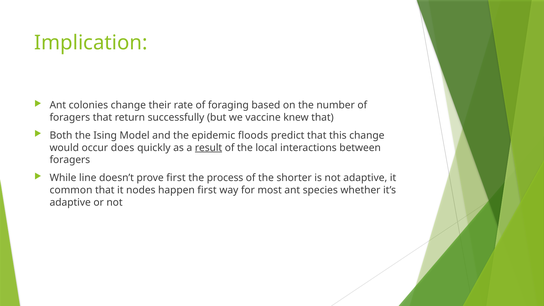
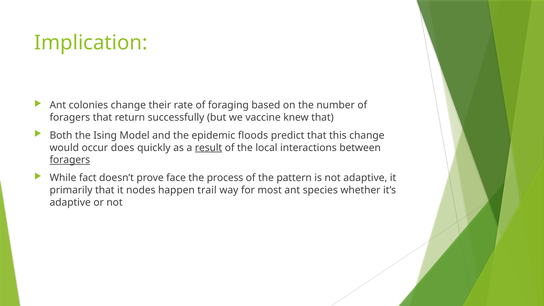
foragers underline: none -> present (70, 160)
line: line -> fact (88, 178)
prove first: first -> face (176, 178)
shorter: shorter -> pattern (294, 178)
common: common -> primarily (71, 190)
happen first: first -> trail (207, 190)
